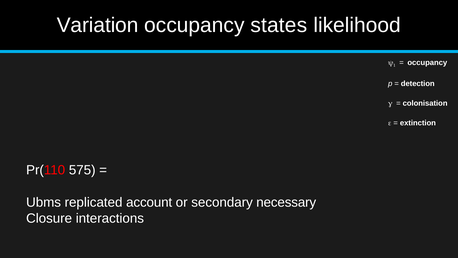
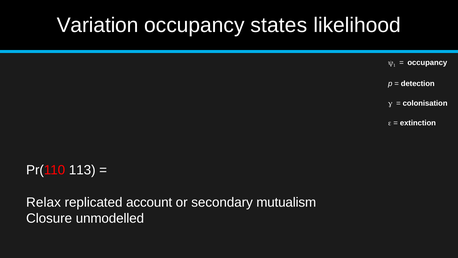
575: 575 -> 113 (82, 170)
Ubms: Ubms -> Relax (44, 202)
necessary: necessary -> mutualism (286, 202)
interactions: interactions -> unmodelled (110, 218)
